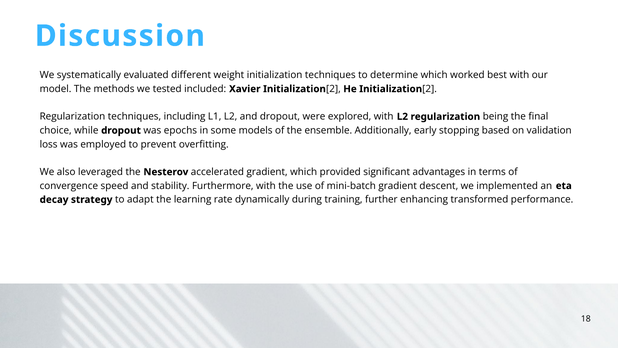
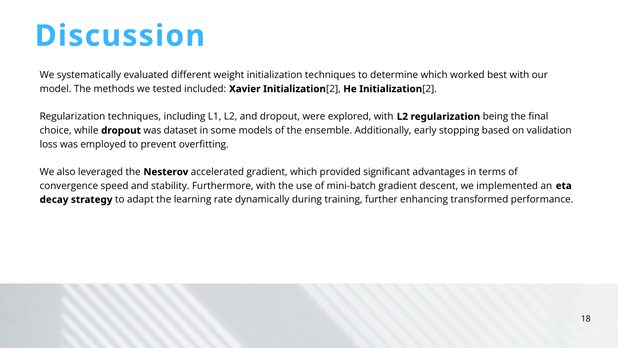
epochs: epochs -> dataset (181, 130)
